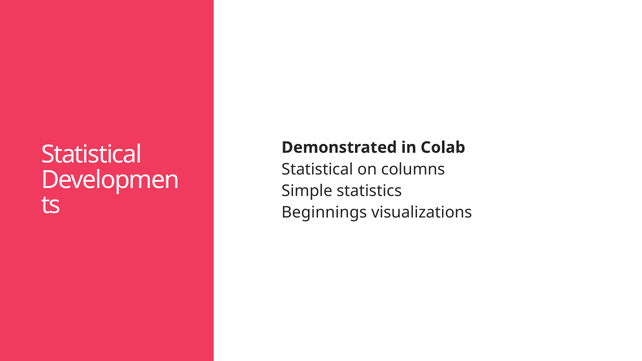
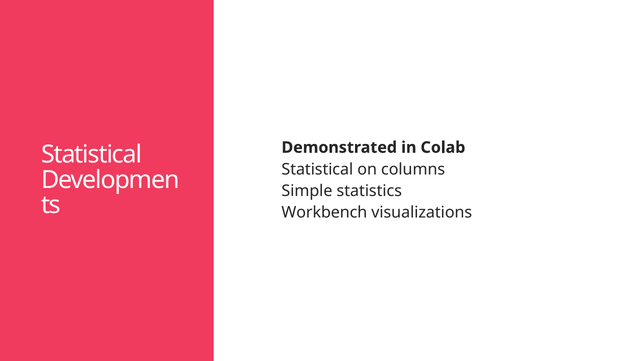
Beginnings: Beginnings -> Workbench (324, 213)
